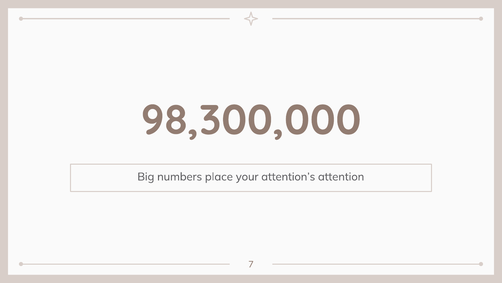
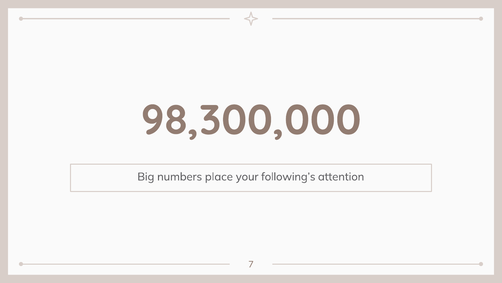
attention’s: attention’s -> following’s (288, 176)
